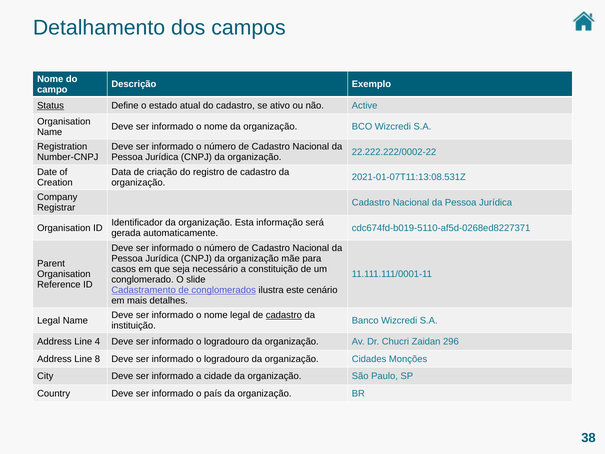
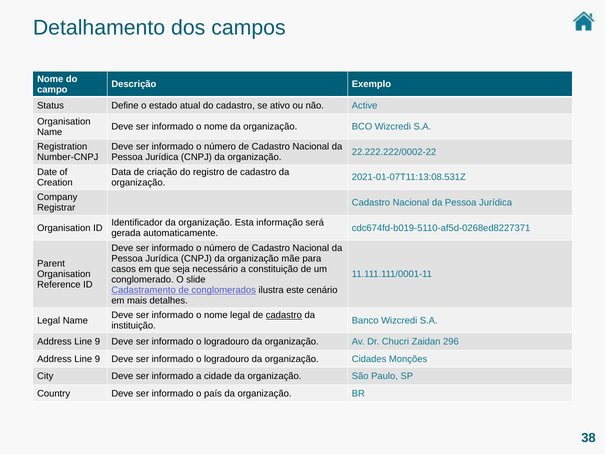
Status underline: present -> none (51, 105)
4: 4 -> 9 (97, 342)
8: 8 -> 9 (97, 359)
